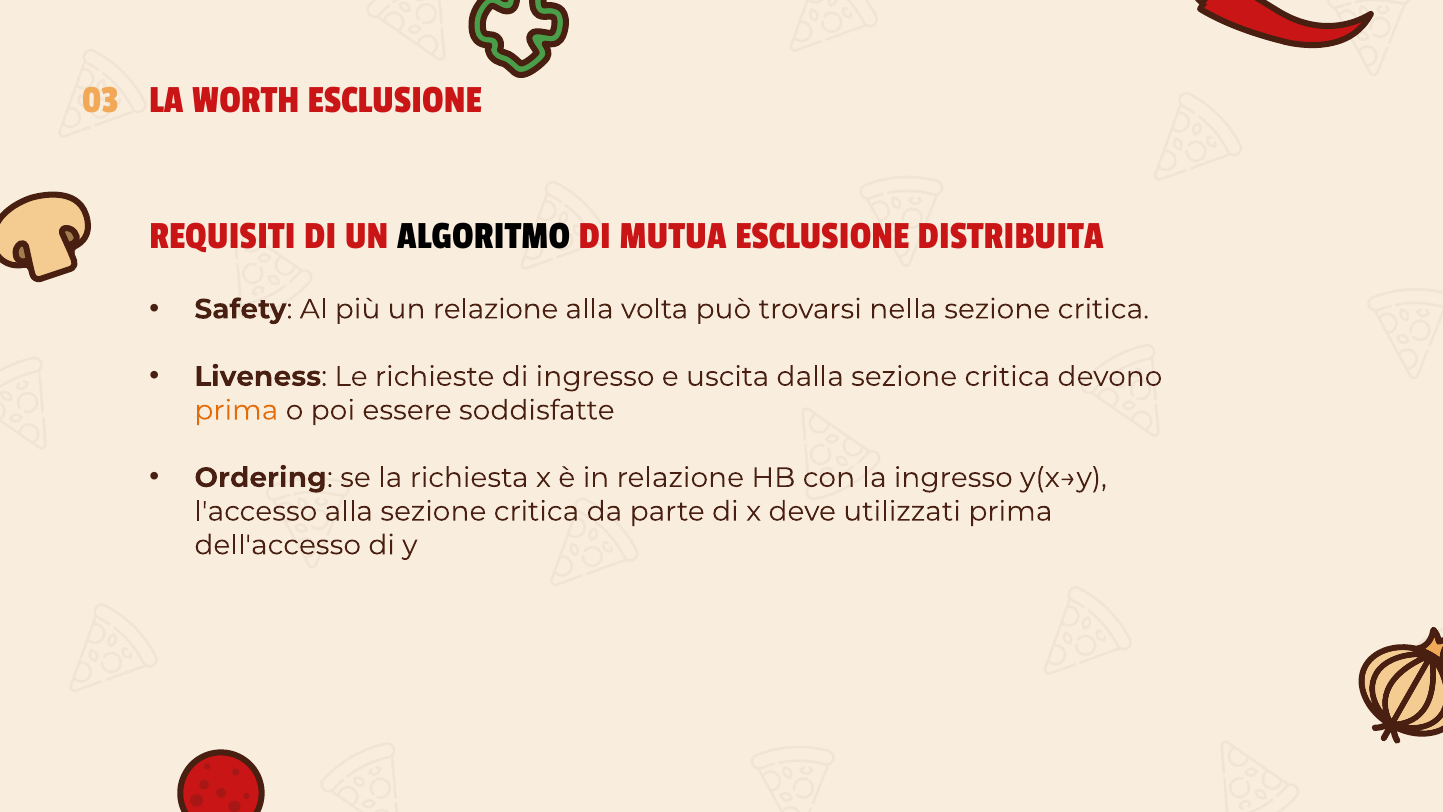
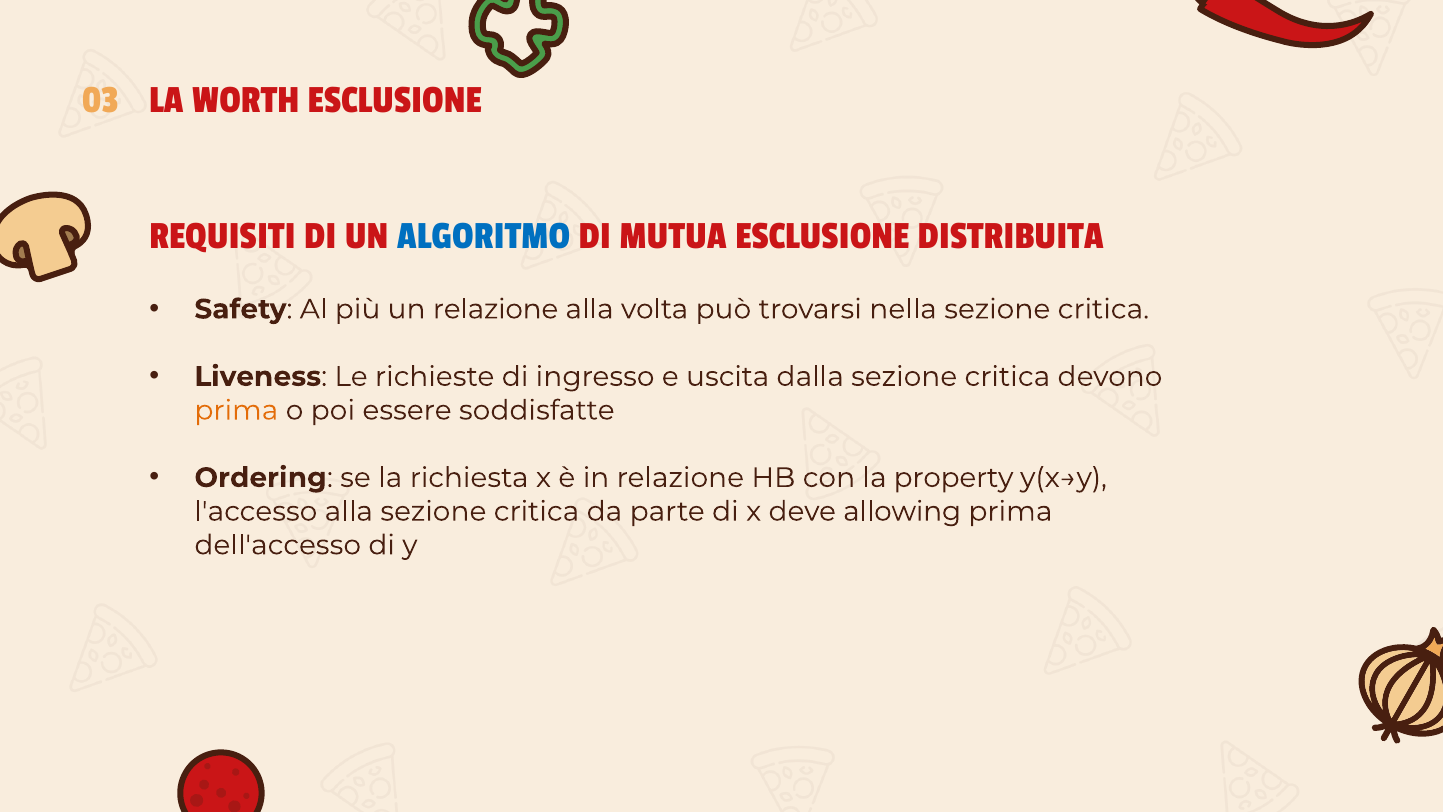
ALGORITMO colour: black -> blue (484, 235)
la ingresso: ingresso -> property (953, 478)
utilizzati: utilizzati -> allowing (902, 511)
